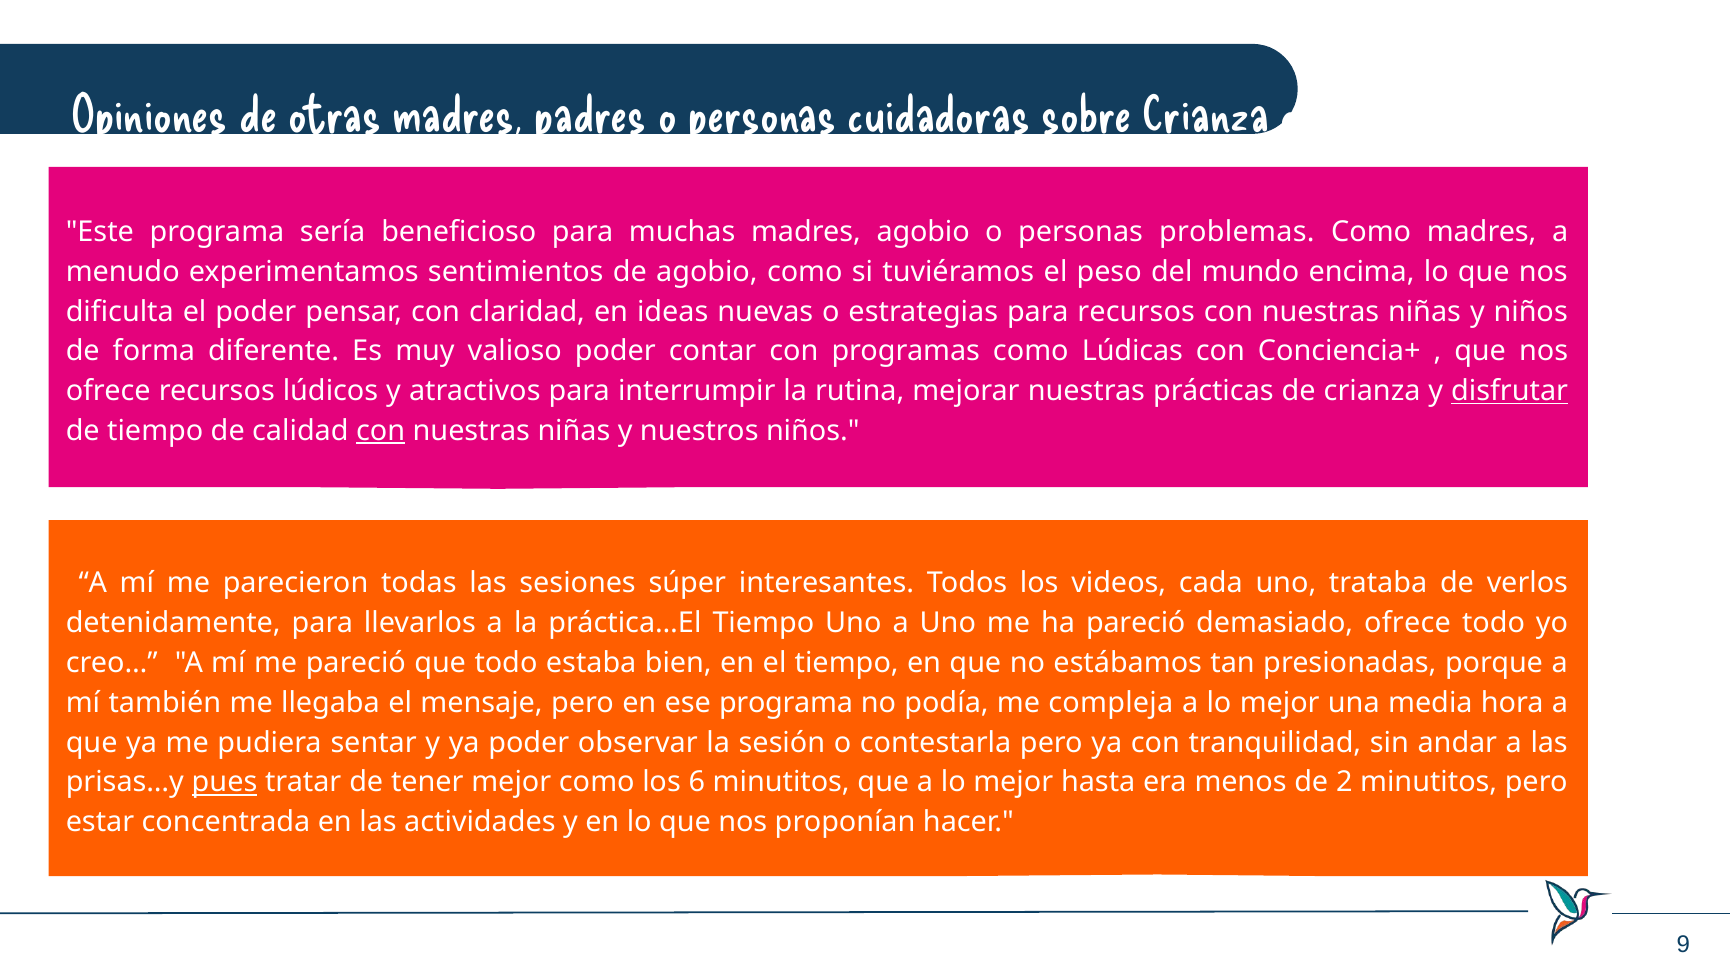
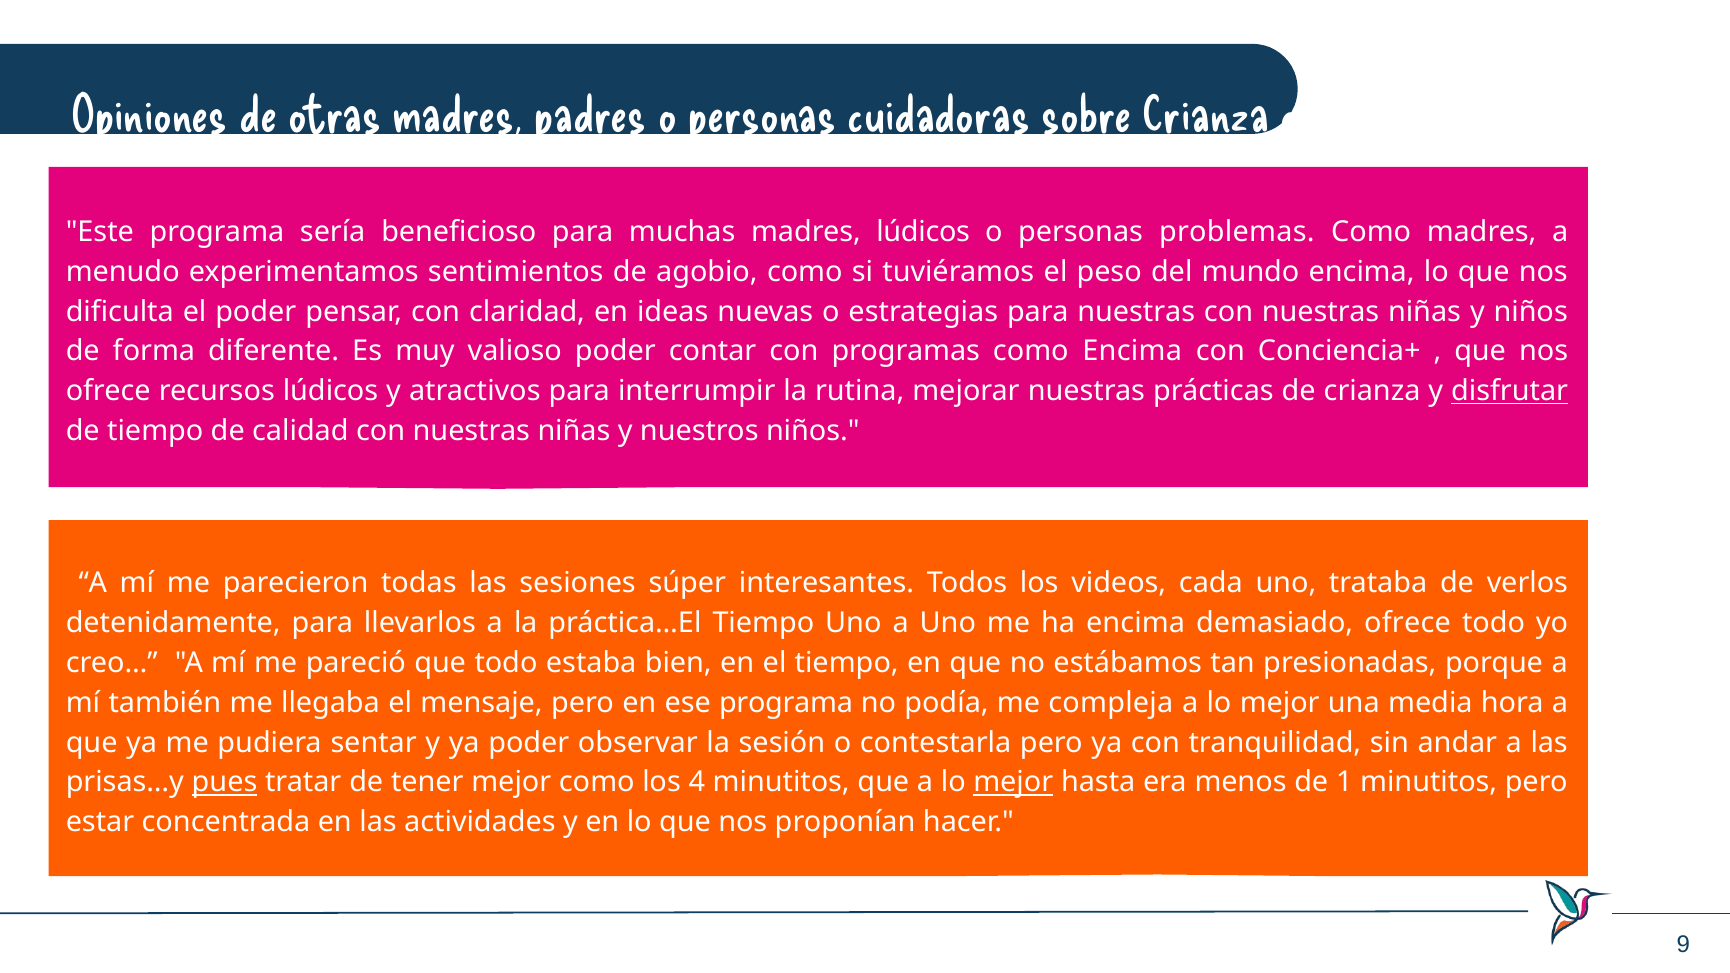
madres agobio: agobio -> lúdicos (923, 232)
para recursos: recursos -> nuestras (1136, 312)
como Lúdicas: Lúdicas -> Encima (1132, 351)
con underline: present -> none (381, 431)
ha pareció: pareció -> encima (1136, 623)
6: 6 -> 4 (697, 782)
mejor underline: none -> present (1013, 782)
2: 2 -> 1 (1344, 782)
